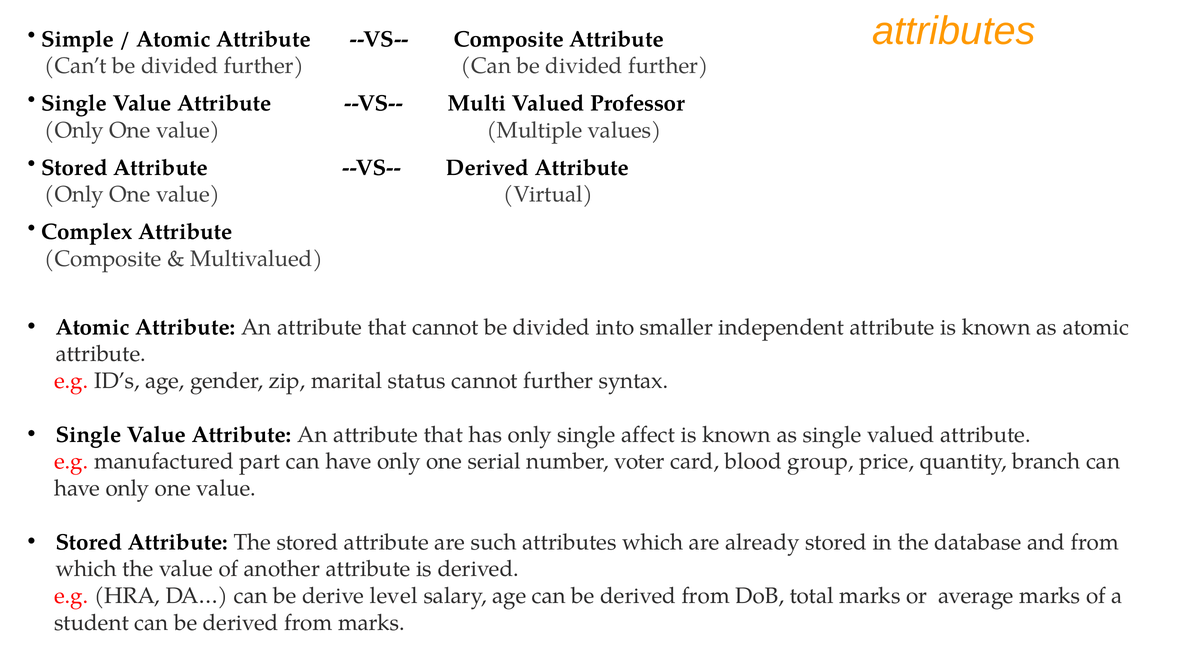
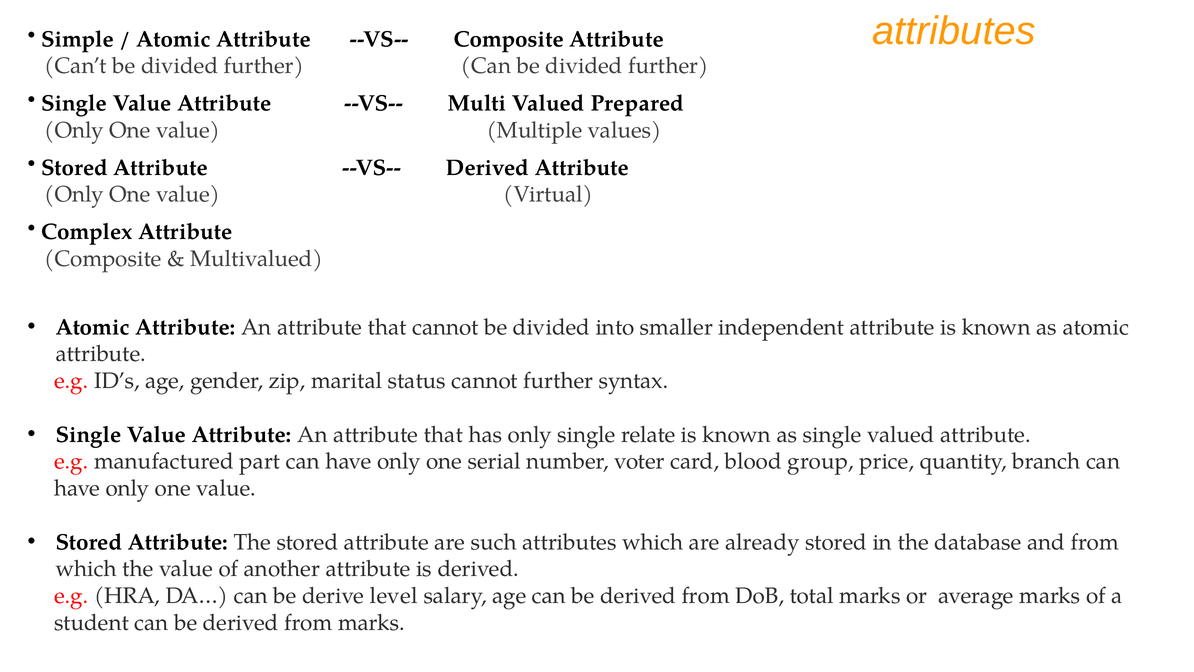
Professor: Professor -> Prepared (637, 103)
affect: affect -> relate (648, 434)
